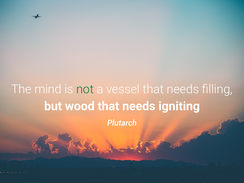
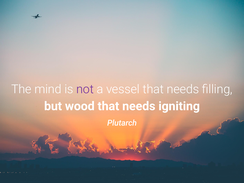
not colour: green -> purple (85, 89)
